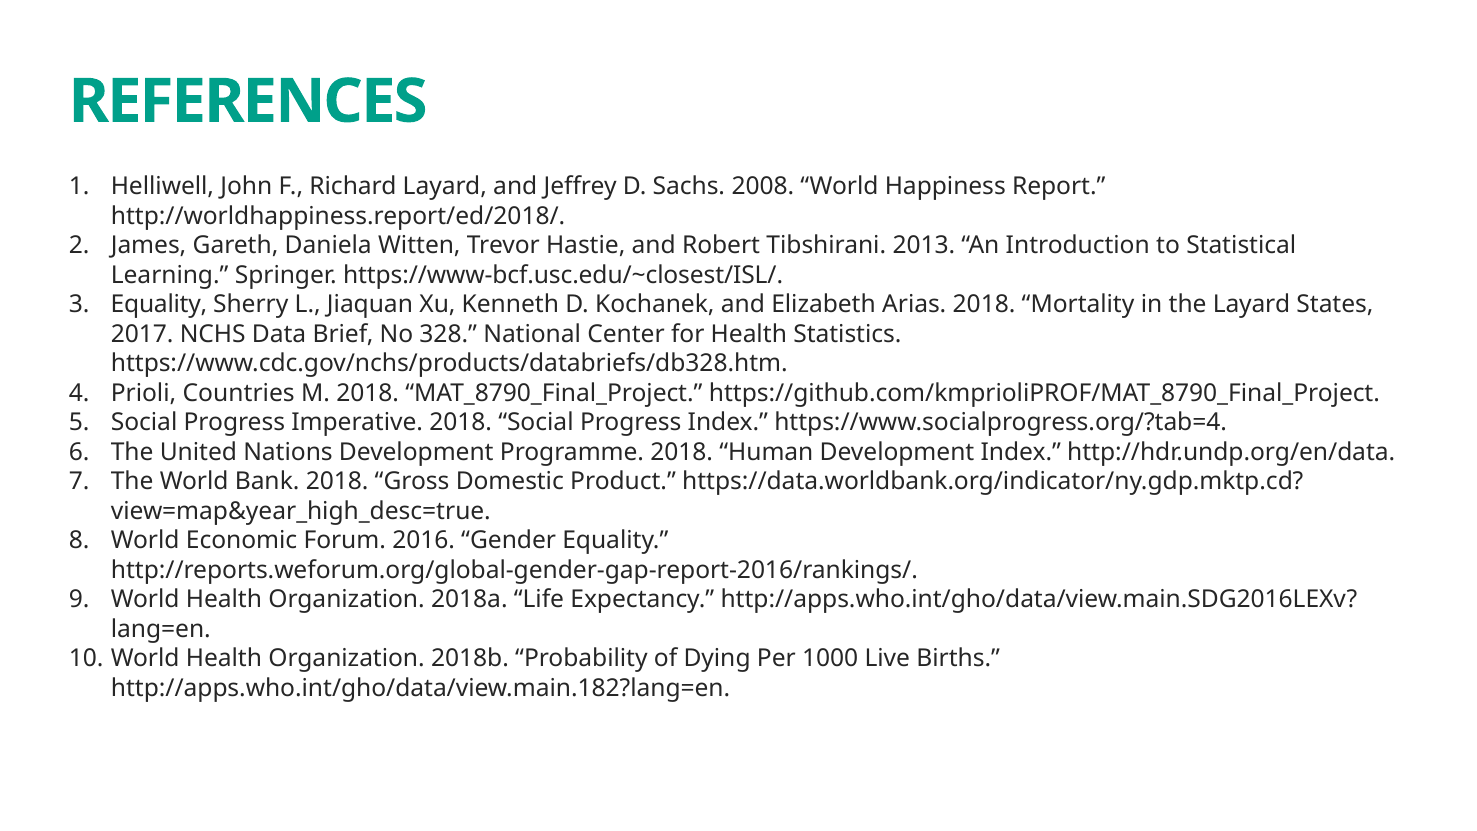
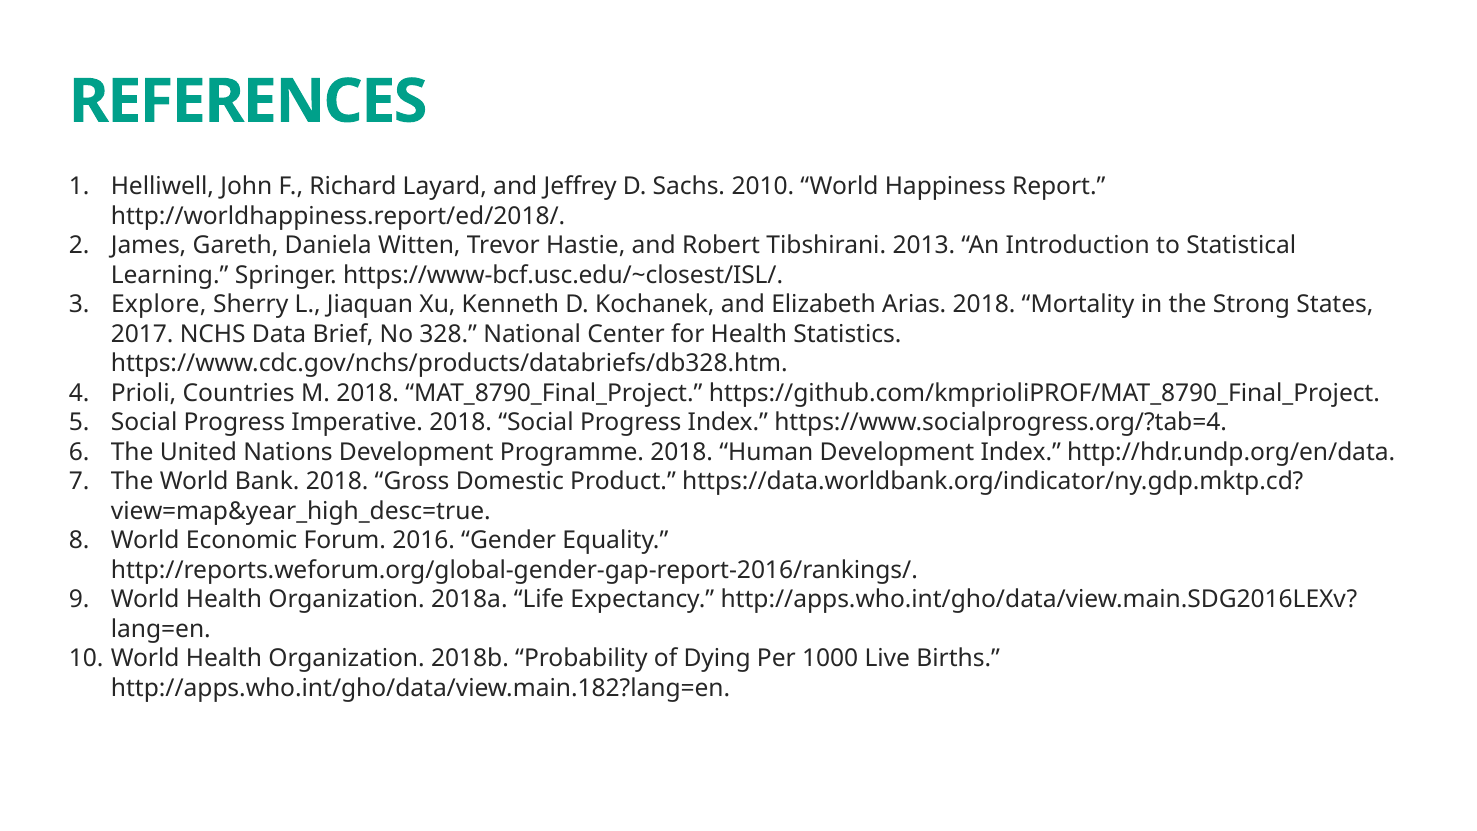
2008: 2008 -> 2010 (763, 187)
Equality: Equality -> Explore (159, 304)
the Layard: Layard -> Strong (1252, 304)
